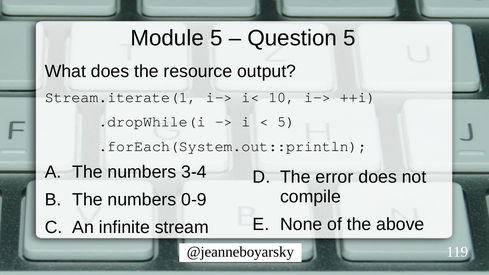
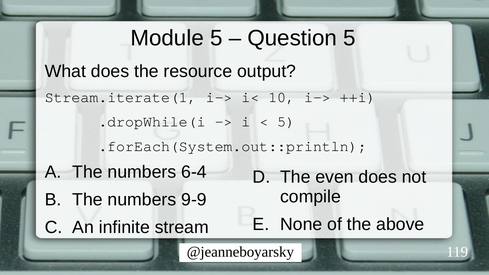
3-4: 3-4 -> 6-4 (194, 172)
error: error -> even (335, 177)
0-9: 0-9 -> 9-9 (194, 200)
